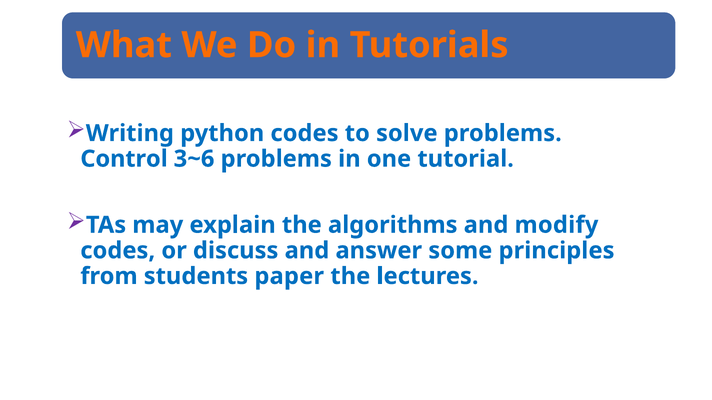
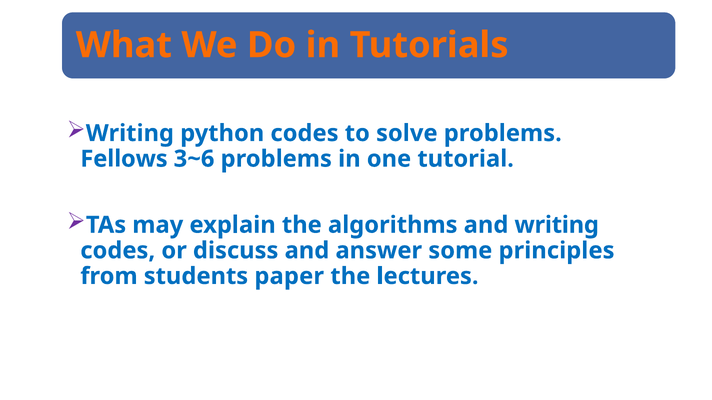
Control: Control -> Fellows (124, 159)
and modify: modify -> writing (557, 225)
